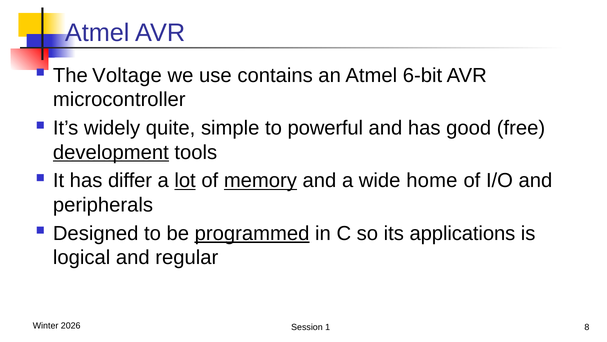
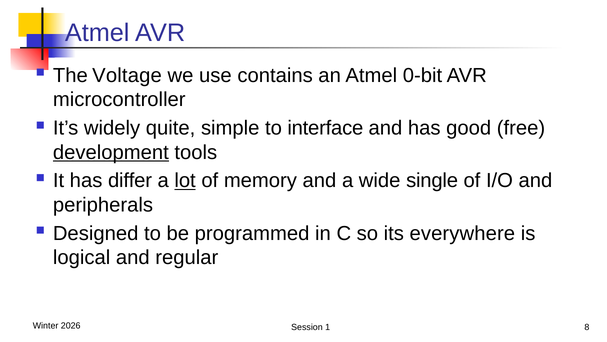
6-bit: 6-bit -> 0-bit (422, 75)
powerful: powerful -> interface (325, 128)
memory underline: present -> none (260, 180)
home: home -> single (432, 180)
programmed underline: present -> none (252, 233)
applications: applications -> everywhere (462, 233)
